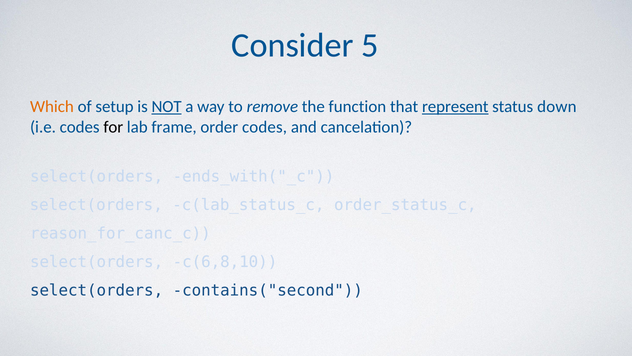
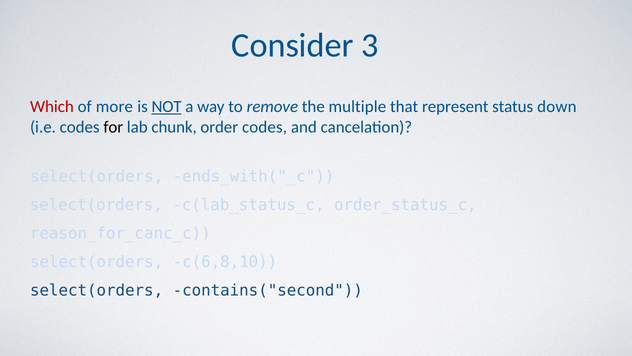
5: 5 -> 3 (370, 45)
Which colour: orange -> red (52, 107)
setup: setup -> more (114, 107)
function: function -> multiple (357, 107)
represent underline: present -> none (455, 107)
frame: frame -> chunk (174, 127)
